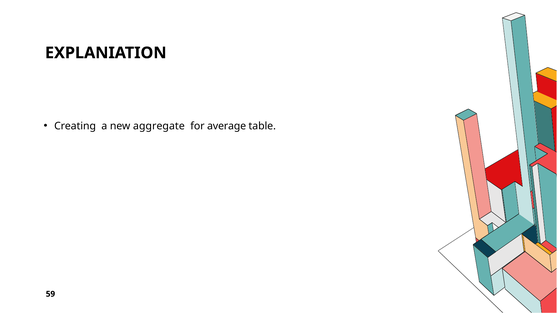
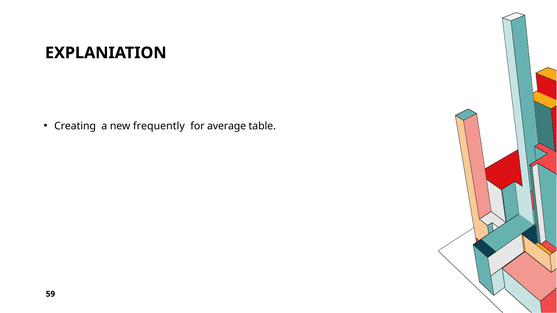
aggregate: aggregate -> frequently (159, 126)
